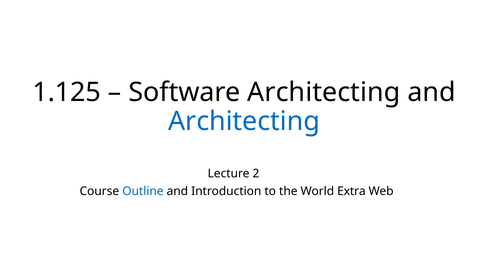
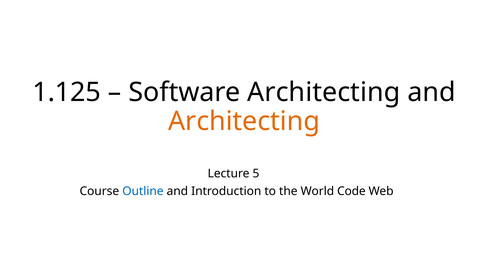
Architecting colour: blue -> orange (244, 121)
2: 2 -> 5 (256, 173)
Extra: Extra -> Code (351, 191)
